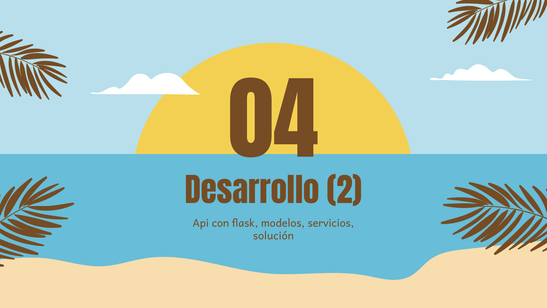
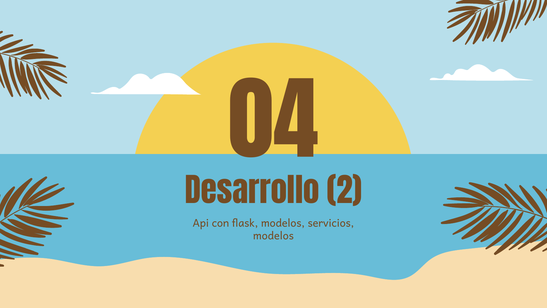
solución: solución -> modelos (273, 236)
